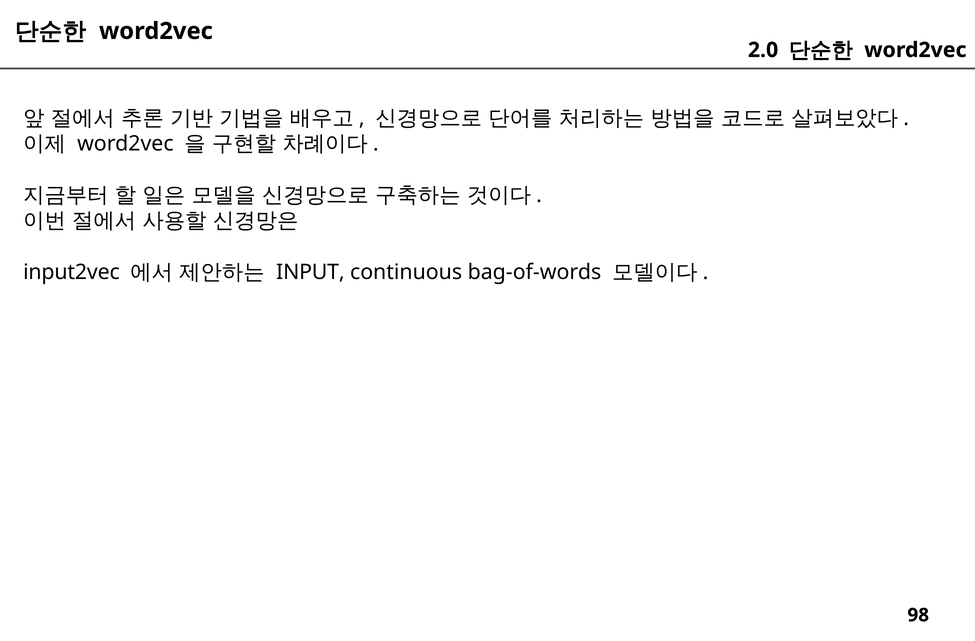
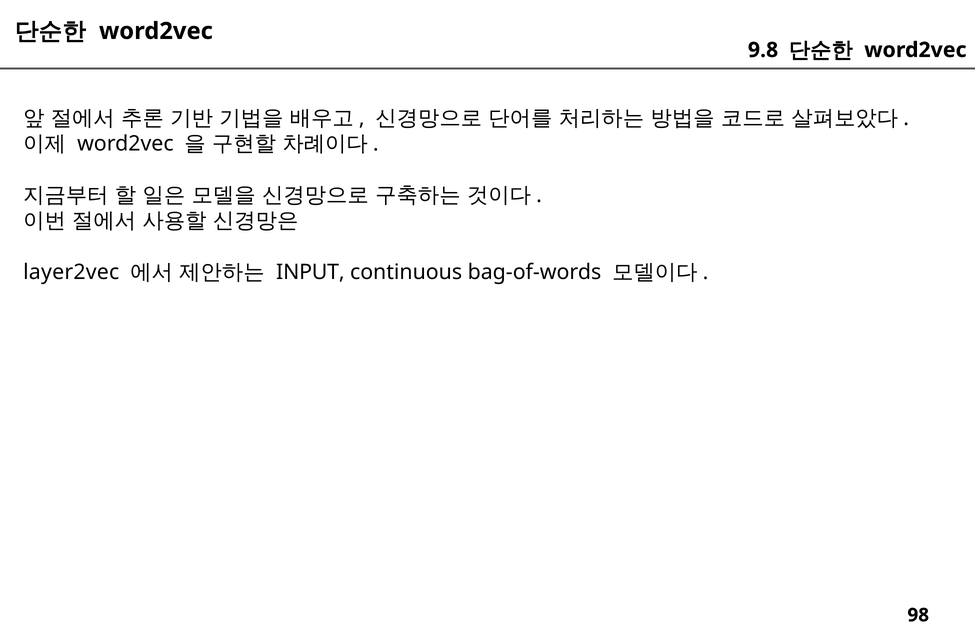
2.0: 2.0 -> 9.8 (763, 50)
input2vec: input2vec -> layer2vec (71, 272)
